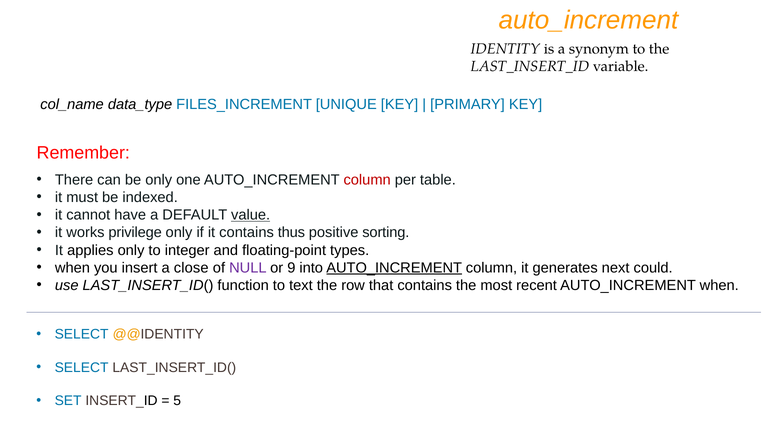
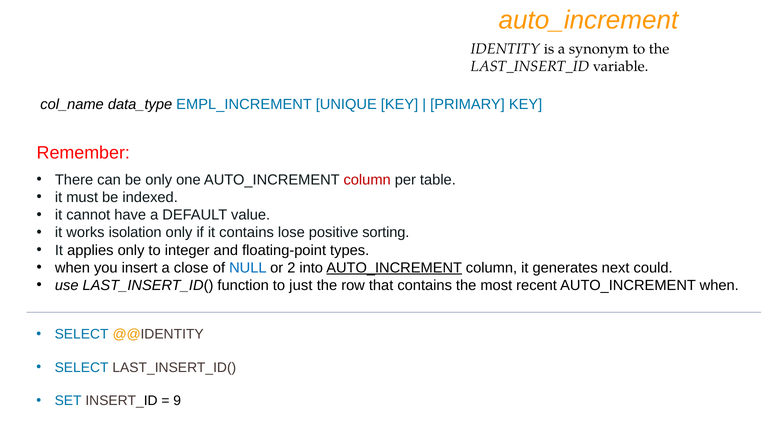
FILES_INCREMENT: FILES_INCREMENT -> EMPL_INCREMENT (244, 104)
value underline: present -> none (251, 215)
privilege: privilege -> isolation (135, 233)
thus: thus -> lose (291, 233)
NULL colour: purple -> blue (248, 268)
9: 9 -> 2 (291, 268)
text: text -> just (301, 285)
5: 5 -> 9 (177, 401)
